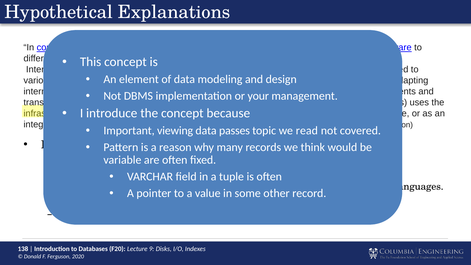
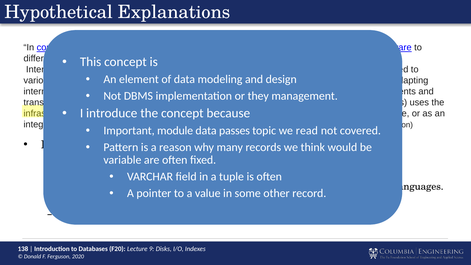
your: your -> they (258, 96)
viewing: viewing -> module (175, 131)
